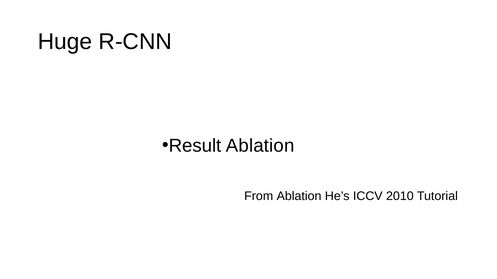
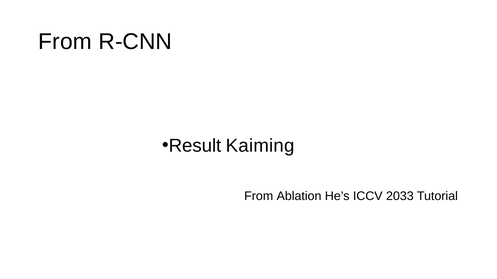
Huge: Huge -> From (65, 42)
Result Ablation: Ablation -> Kaiming (260, 146)
2010: 2010 -> 2033 (400, 196)
